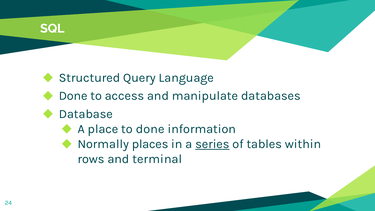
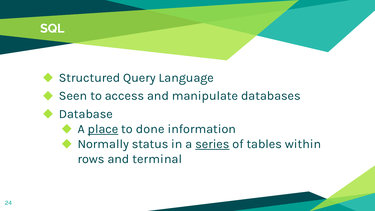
Done: Done -> Seen (73, 96)
place underline: none -> present (103, 129)
places: places -> status (150, 144)
